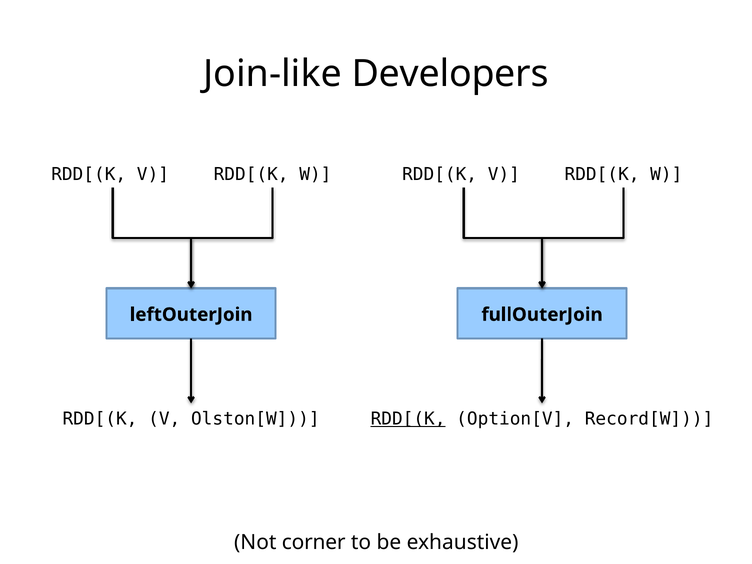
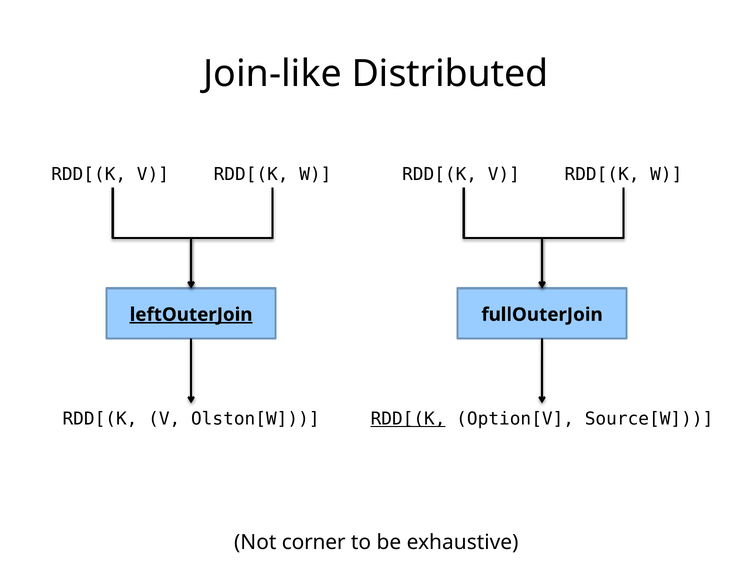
Developers: Developers -> Distributed (450, 74)
leftOuterJoin underline: none -> present (191, 315)
Record[W: Record[W -> Source[W (649, 419)
